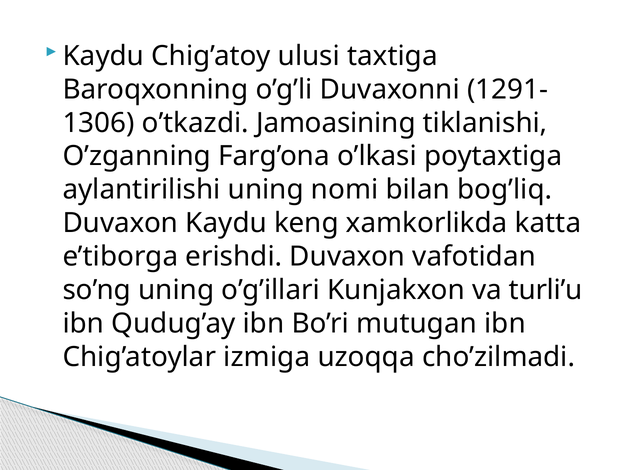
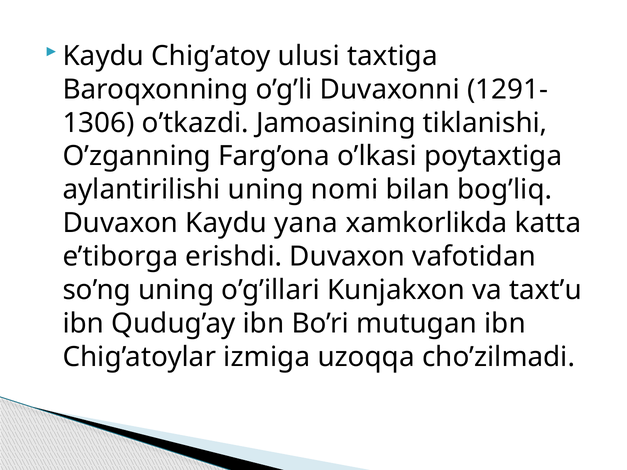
keng: keng -> yana (306, 223)
turli’u: turli’u -> taxt’u (546, 290)
